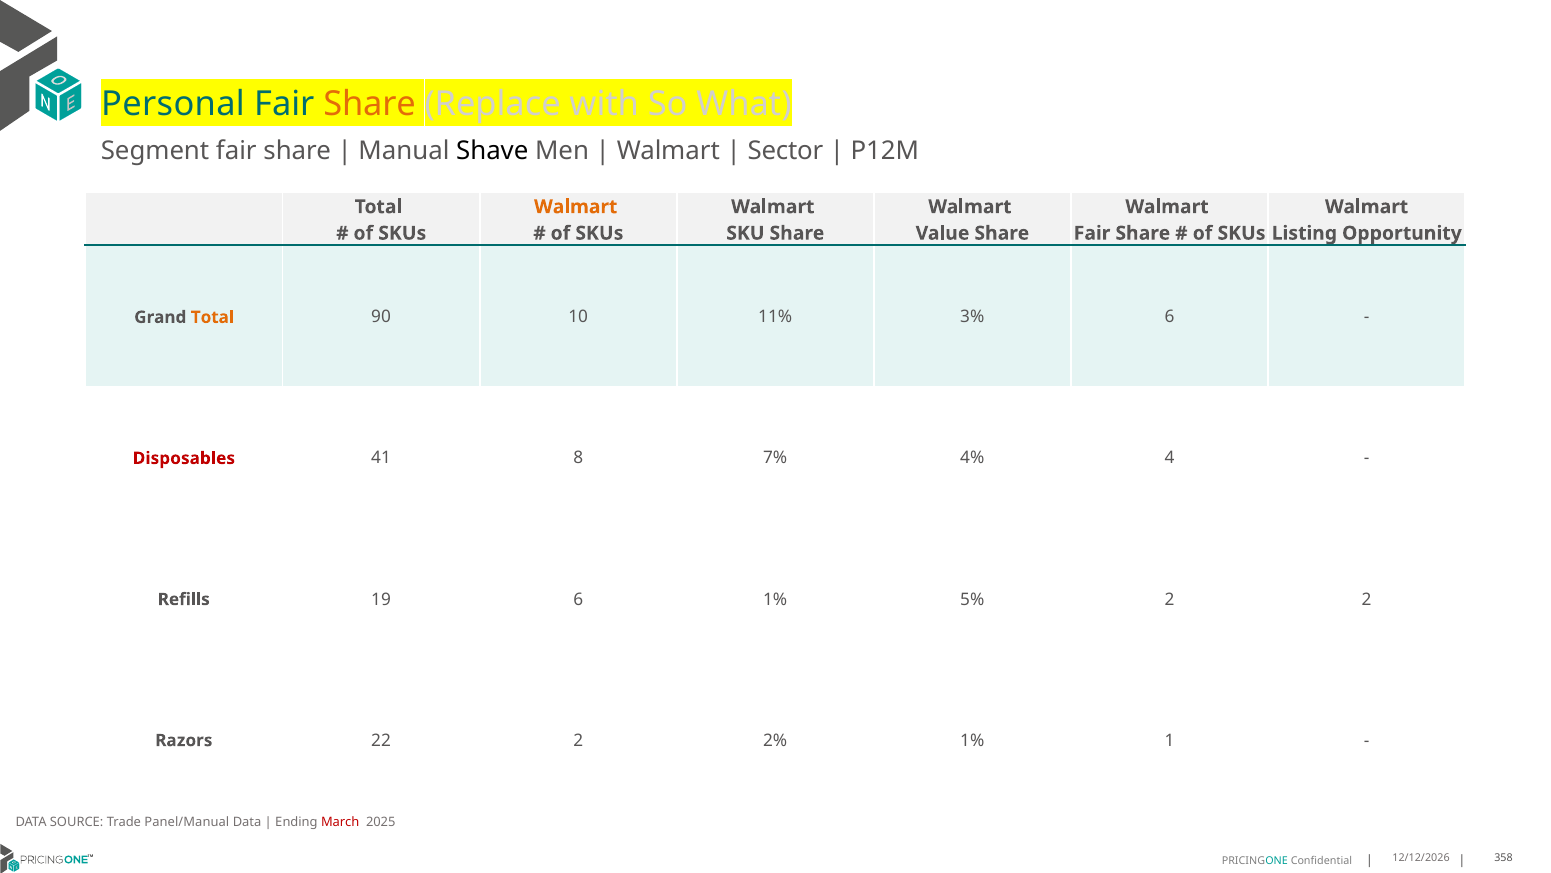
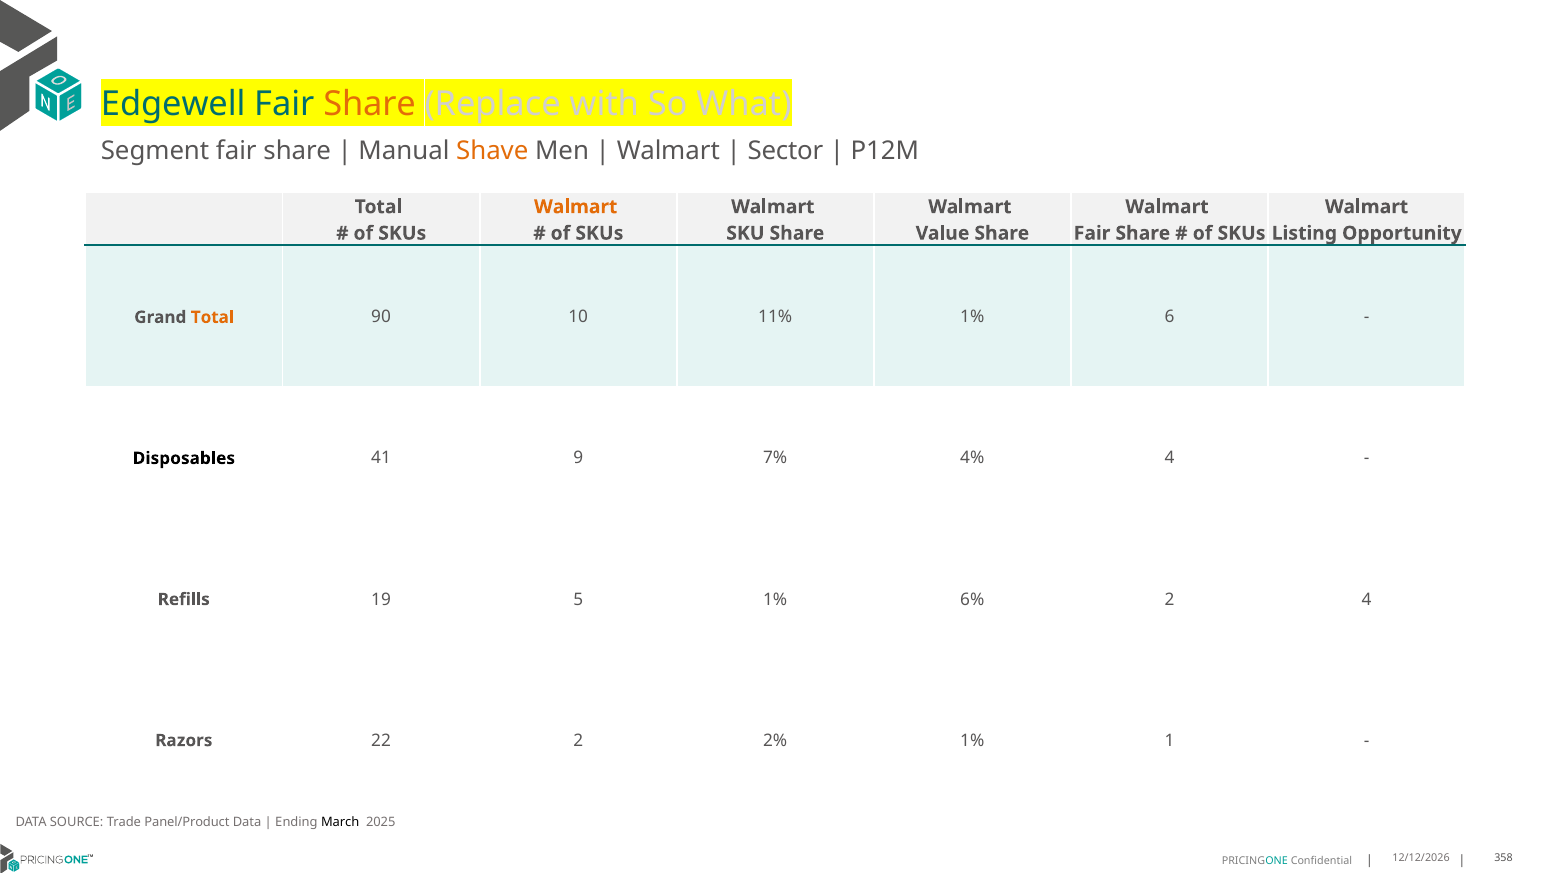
Personal: Personal -> Edgewell (173, 104)
Shave colour: black -> orange (492, 151)
11% 3%: 3% -> 1% (972, 317)
Disposables colour: red -> black (184, 458)
8: 8 -> 9 (578, 458)
19 6: 6 -> 5 (578, 599)
5%: 5% -> 6% (972, 599)
2 2: 2 -> 4 (1367, 599)
Panel/Manual: Panel/Manual -> Panel/Product (187, 822)
March colour: red -> black (340, 822)
